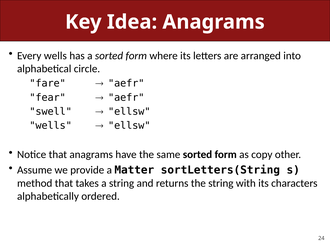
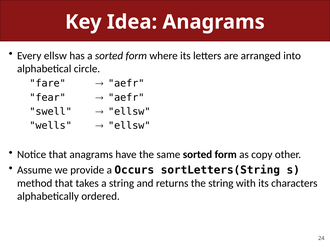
Every wells: wells -> ellsw (55, 56)
Matter: Matter -> Occurs (134, 170)
